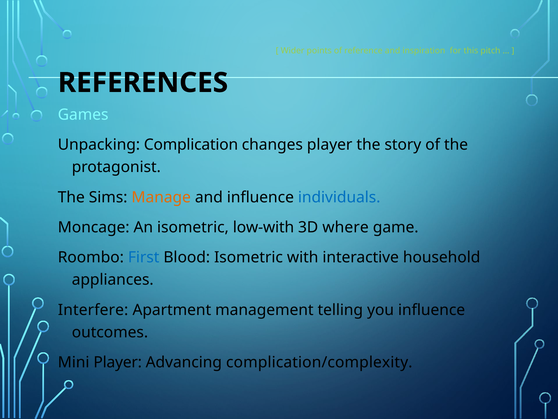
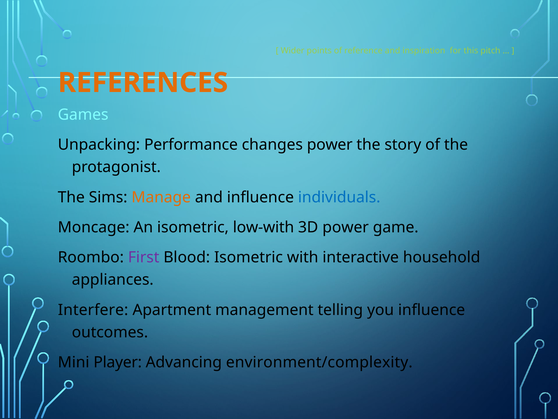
REFERENCES colour: black -> orange (143, 83)
Complication: Complication -> Performance (191, 145)
changes player: player -> power (330, 145)
3D where: where -> power (346, 227)
First colour: blue -> purple (144, 257)
complication/complexity: complication/complexity -> environment/complexity (319, 362)
